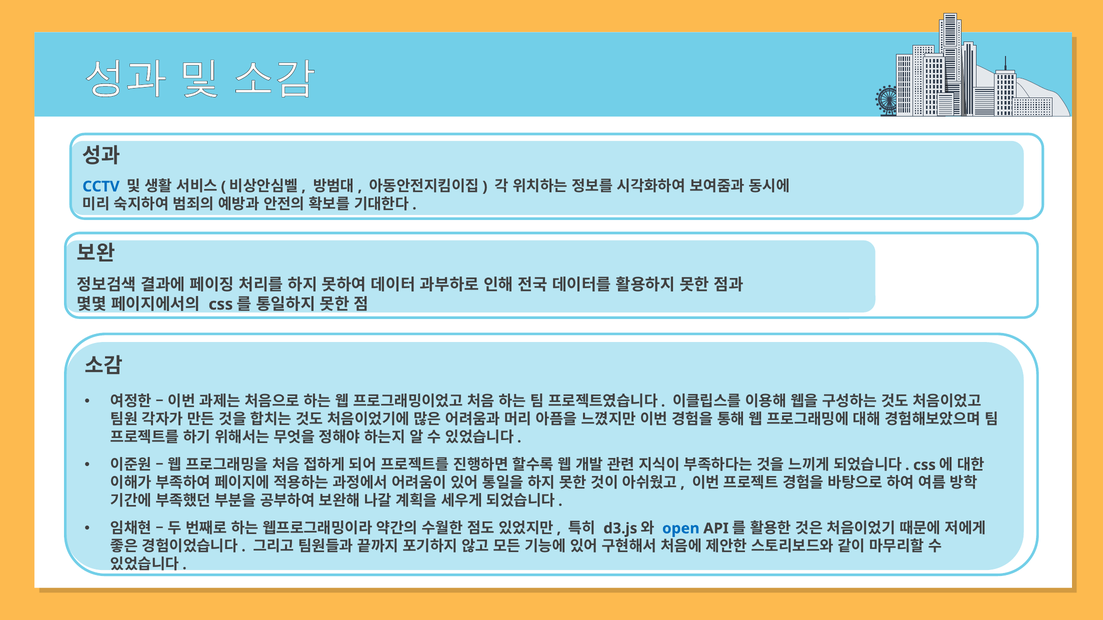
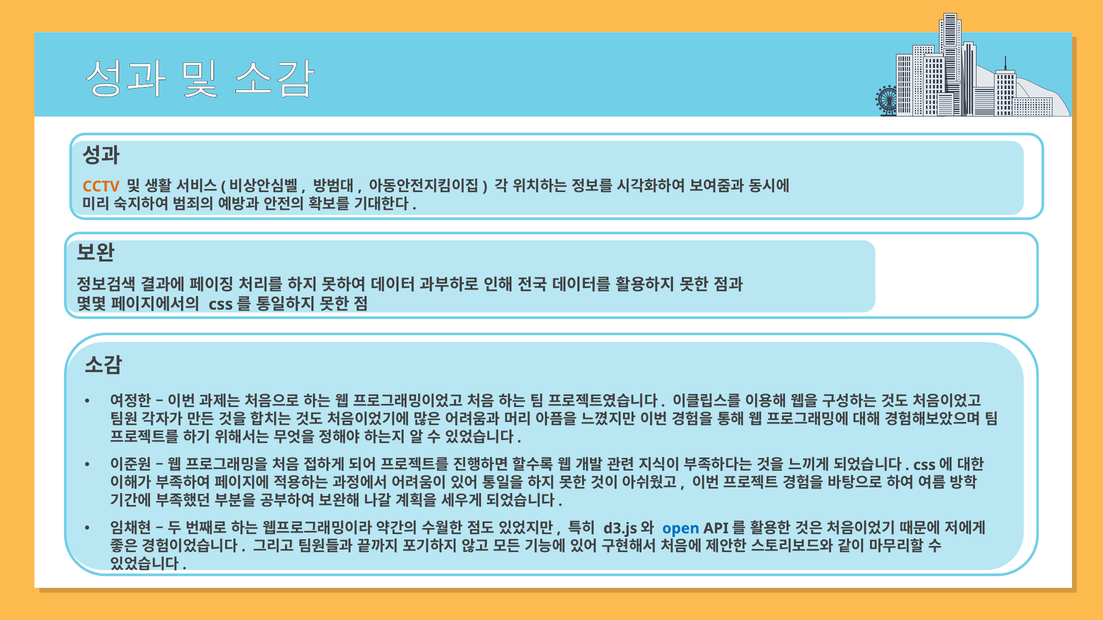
CCTV colour: blue -> orange (101, 187)
